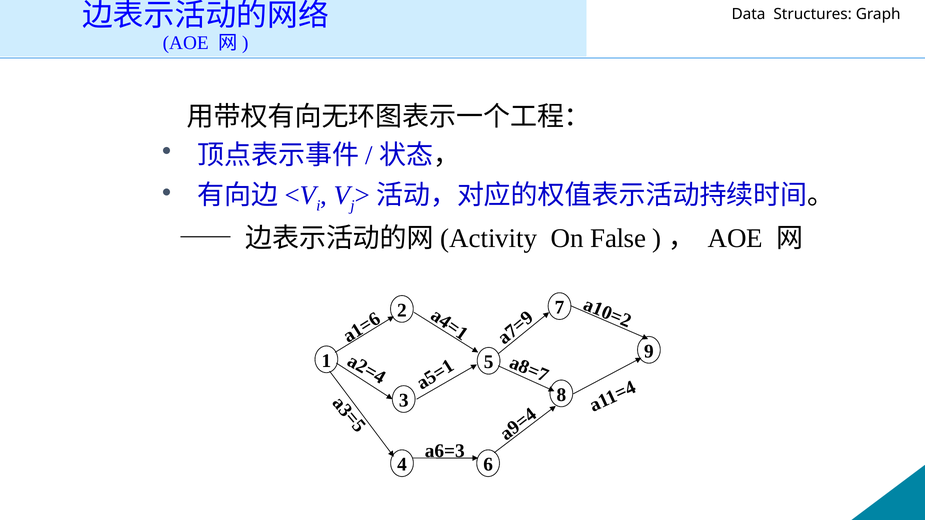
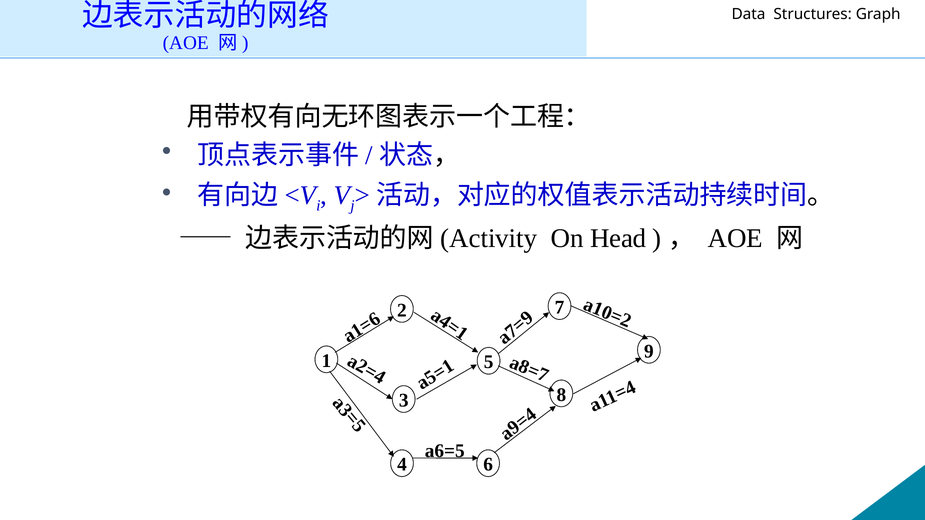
False: False -> Head (618, 239)
a6=3: a6=3 -> a6=5 (445, 451)
